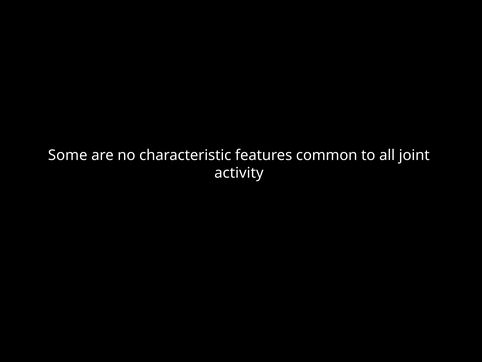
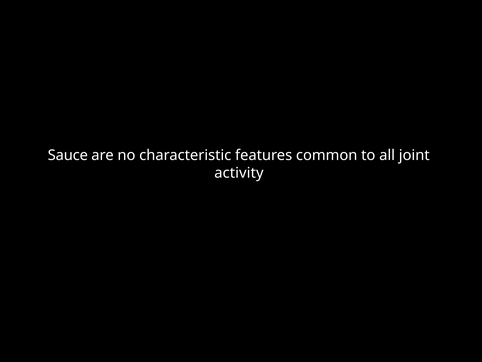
Some: Some -> Sauce (68, 155)
